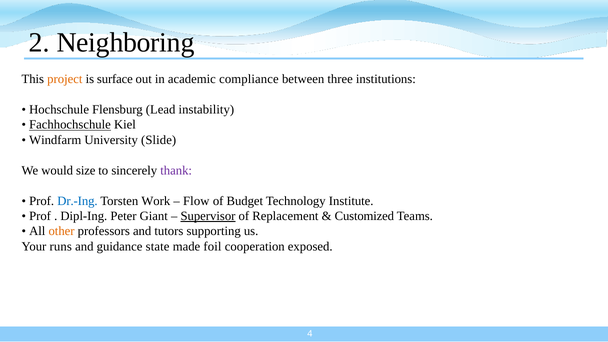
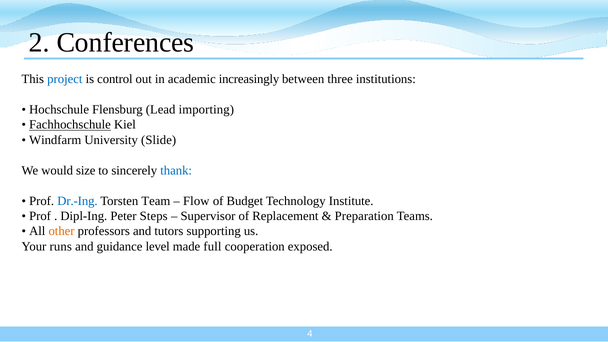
Neighboring: Neighboring -> Conferences (125, 43)
project colour: orange -> blue (65, 79)
surface: surface -> control (115, 79)
compliance: compliance -> increasingly (249, 79)
instability: instability -> importing (206, 110)
thank colour: purple -> blue (176, 170)
Work: Work -> Team (156, 201)
Giant: Giant -> Steps (154, 216)
Supervisor underline: present -> none (208, 216)
Customized: Customized -> Preparation (364, 216)
state: state -> level (158, 246)
foil: foil -> full (212, 246)
